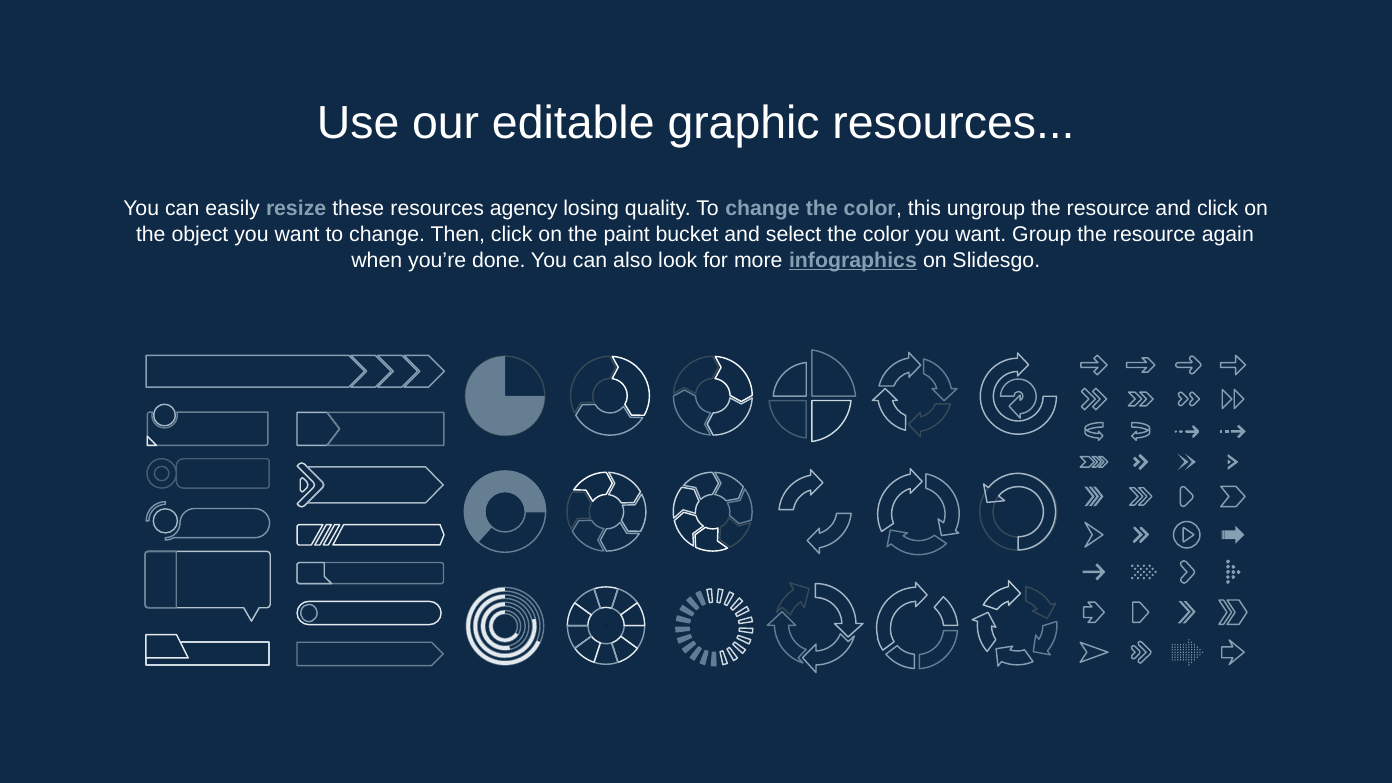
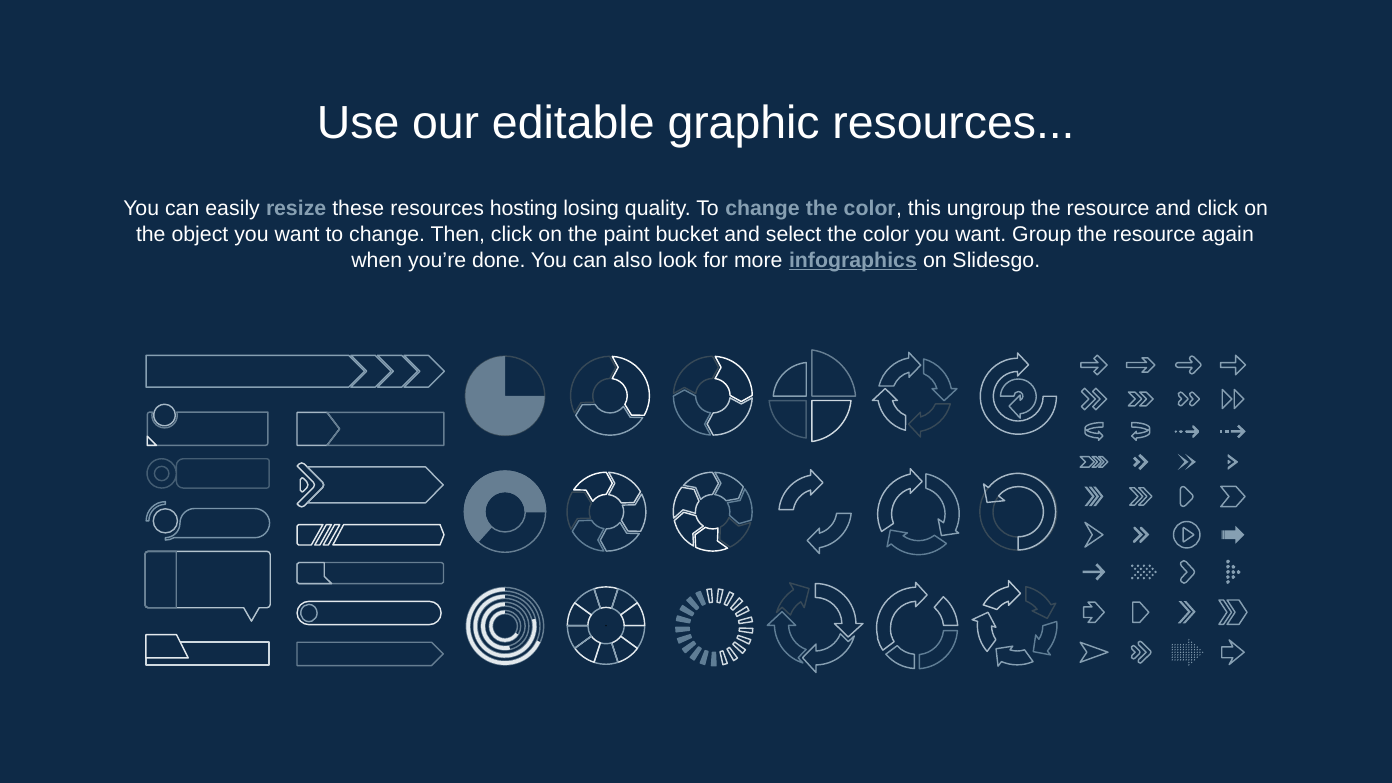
agency: agency -> hosting (524, 209)
